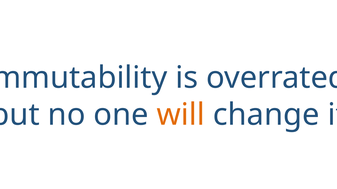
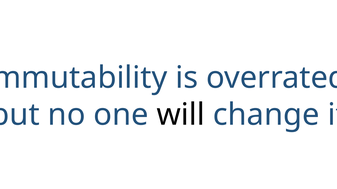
will colour: orange -> black (181, 115)
